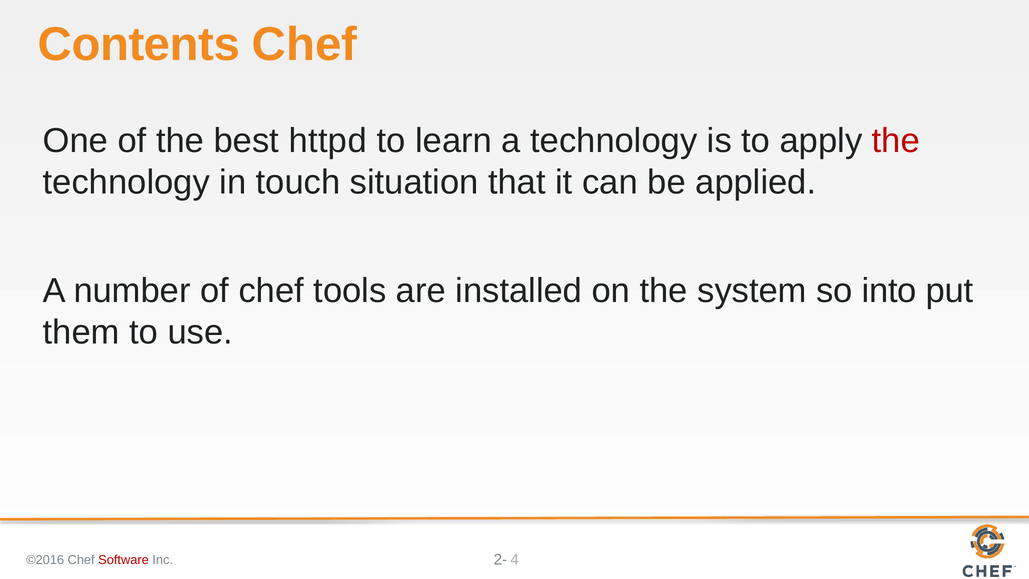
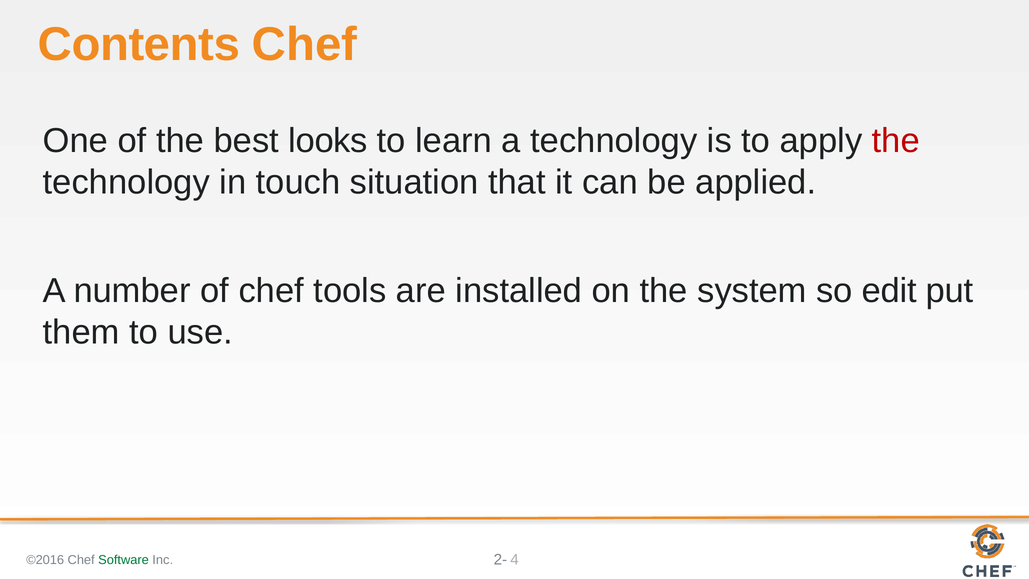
httpd: httpd -> looks (328, 141)
into: into -> edit (889, 291)
Software colour: red -> green (124, 560)
